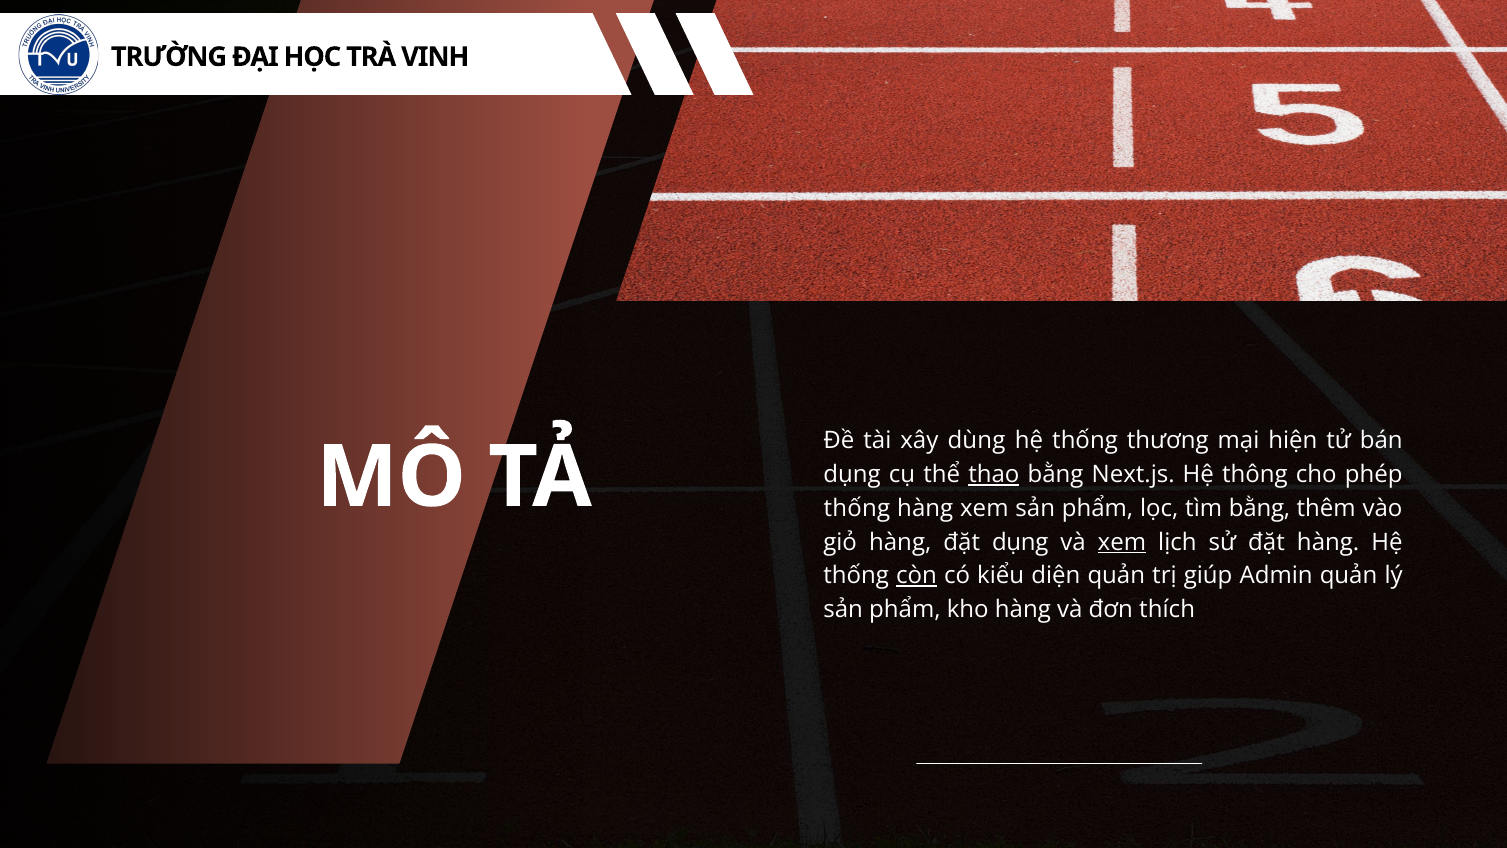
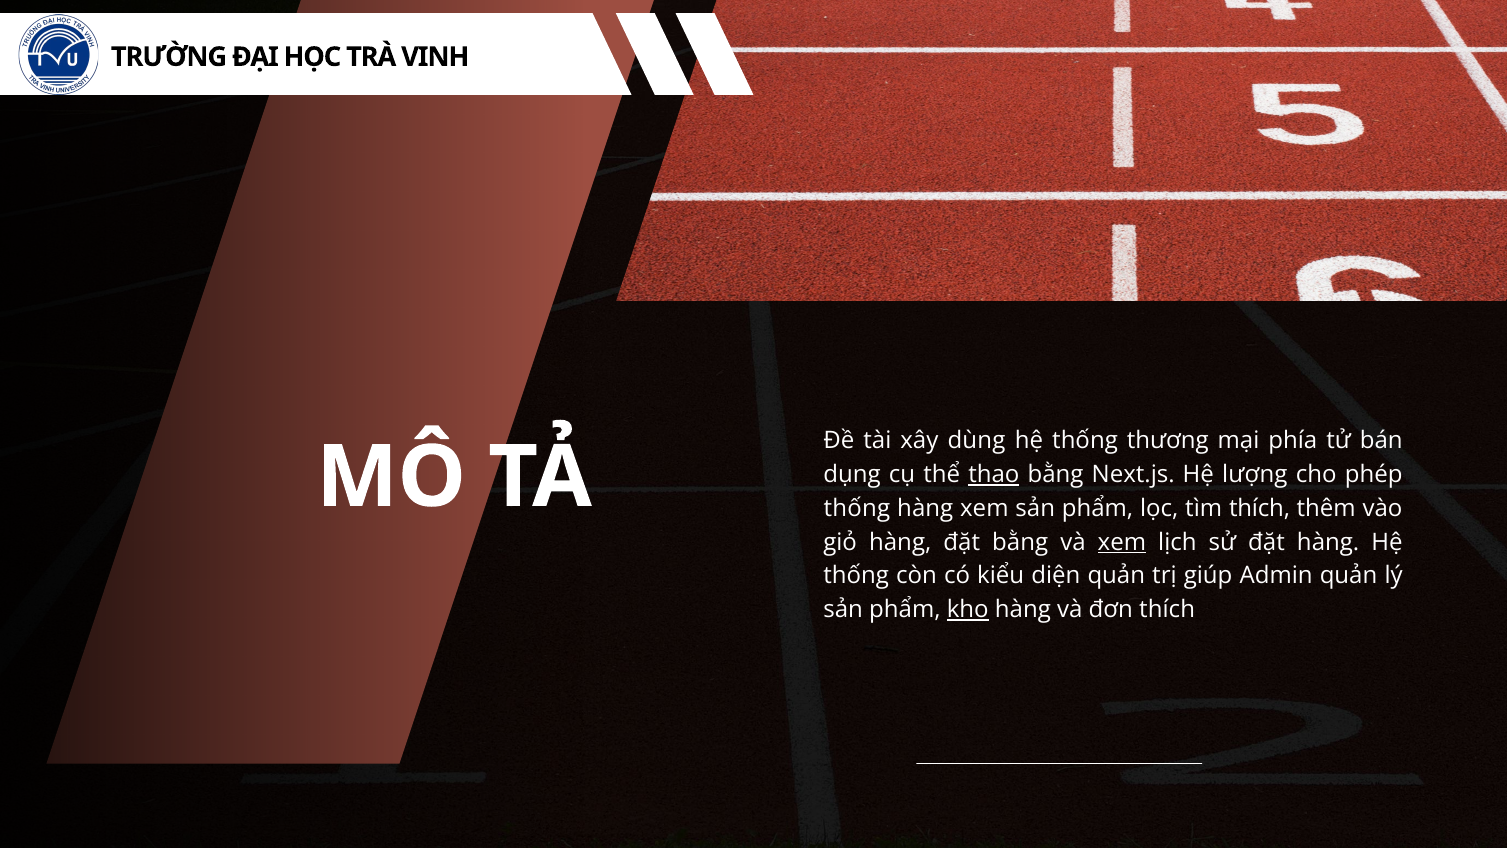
hiện: hiện -> phía (1293, 441)
thông: thông -> lượng (1255, 475)
tìm bằng: bằng -> thích (1260, 508)
đặt dụng: dụng -> bằng (1020, 542)
còn underline: present -> none (917, 576)
kho underline: none -> present (968, 609)
